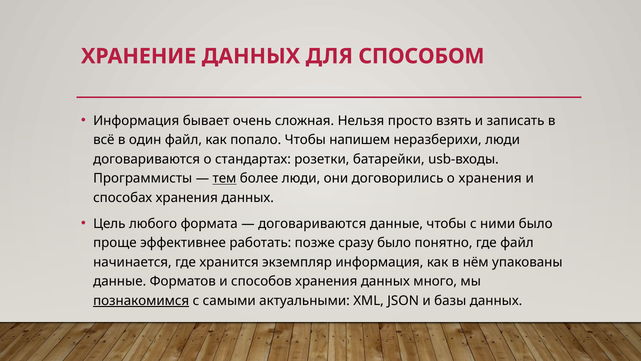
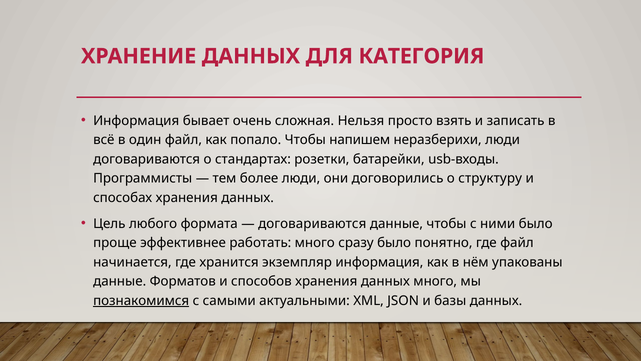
СПОСОБОМ: СПОСОБОМ -> КАТЕГОРИЯ (421, 56)
тем underline: present -> none (224, 178)
о хранения: хранения -> структуру (490, 178)
работать позже: позже -> много (315, 243)
